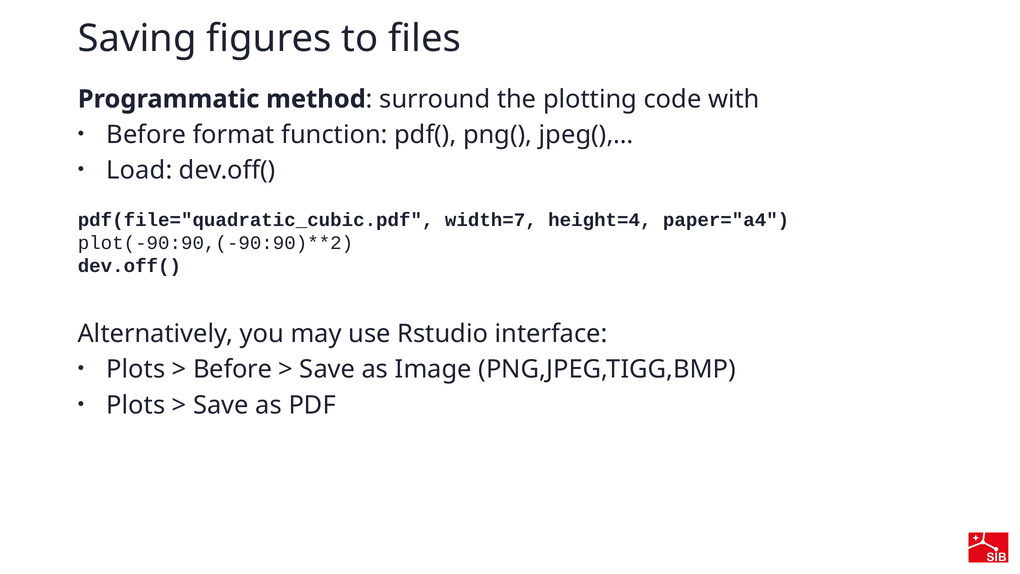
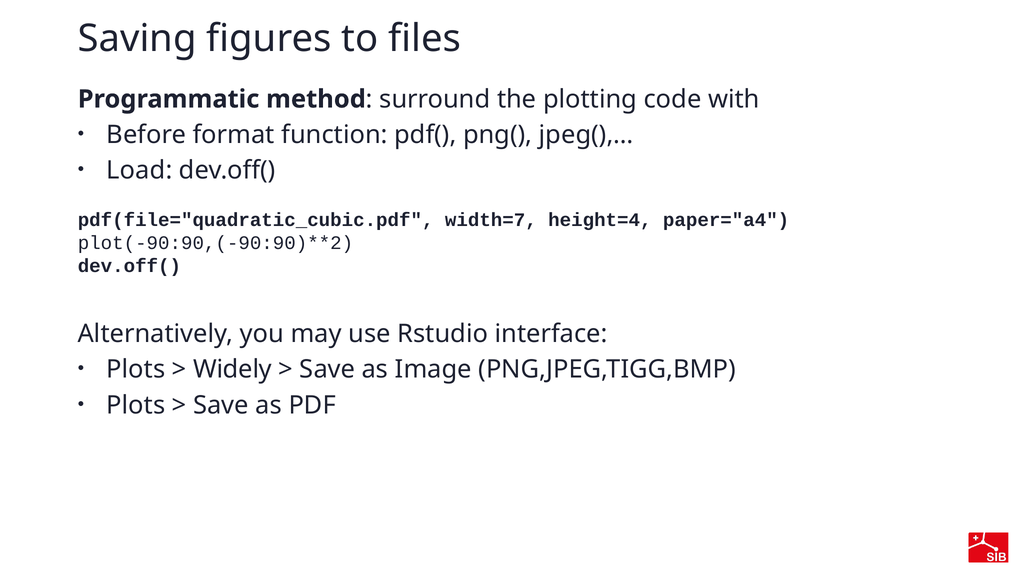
Before: Before -> Widely (233, 369)
